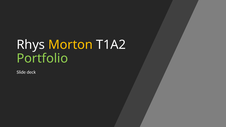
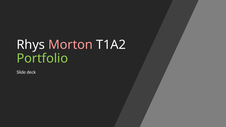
Morton colour: yellow -> pink (71, 45)
